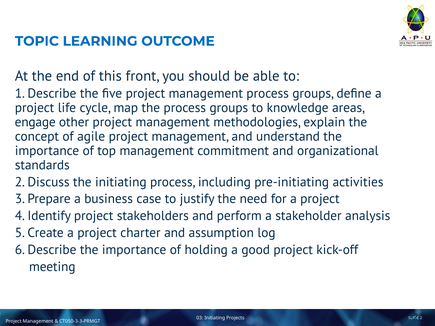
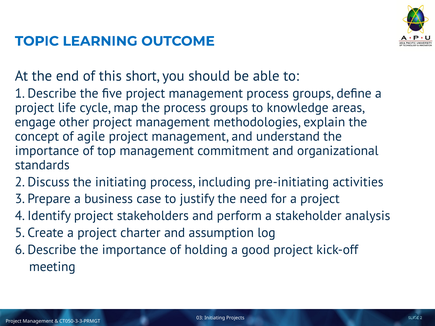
front: front -> short (143, 76)
